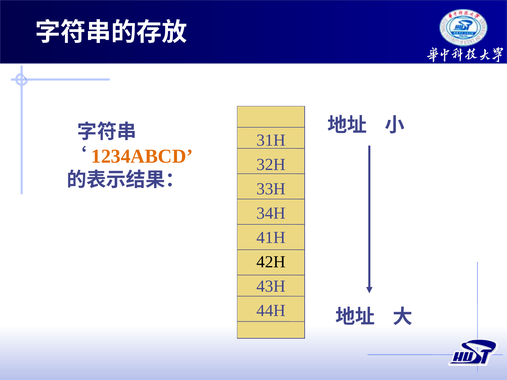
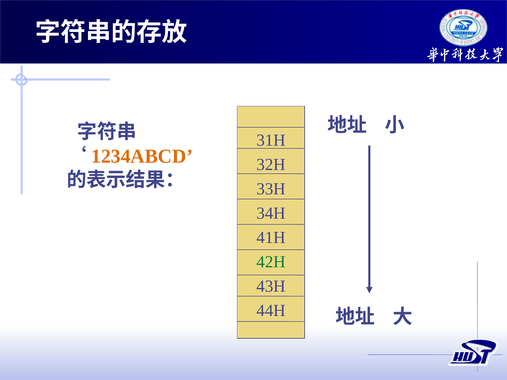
42H colour: black -> green (271, 262)
